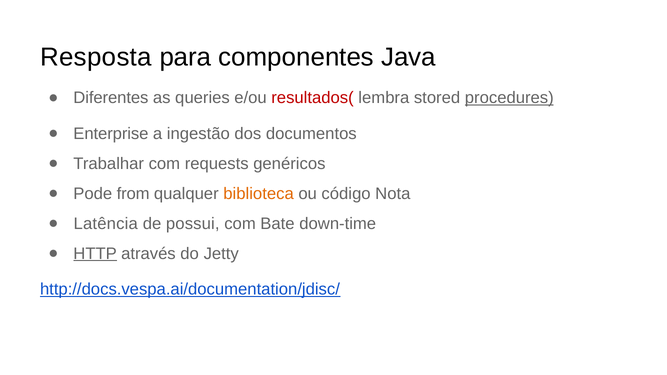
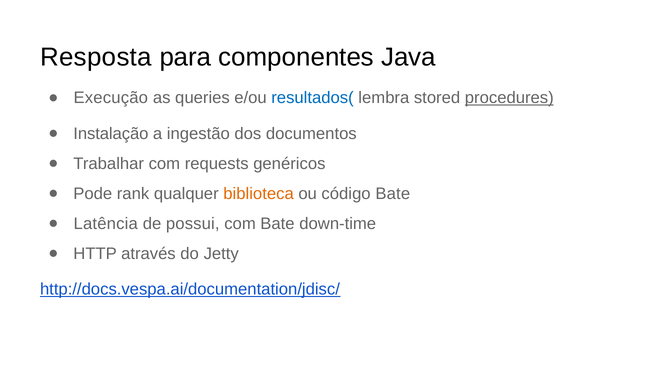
Diferentes: Diferentes -> Execução (111, 98)
resultados( colour: red -> blue (313, 98)
Enterprise: Enterprise -> Instalação (111, 134)
from: from -> rank (133, 194)
código Nota: Nota -> Bate (393, 194)
HTTP underline: present -> none (95, 254)
